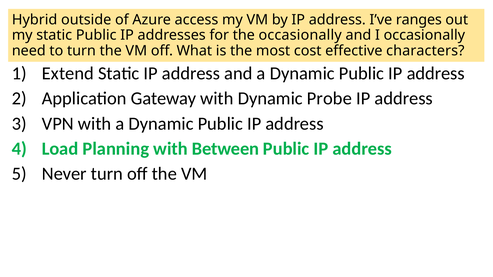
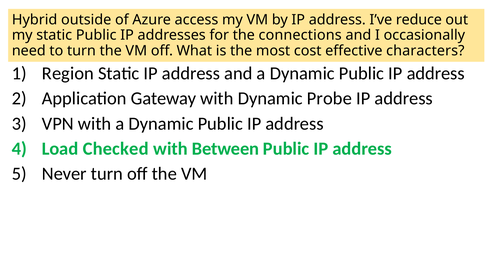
ranges: ranges -> reduce (419, 20)
the occasionally: occasionally -> connections (300, 35)
Extend: Extend -> Region (68, 74)
Planning: Planning -> Checked (116, 149)
